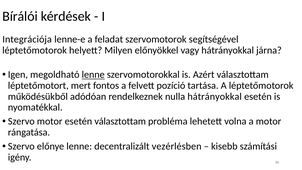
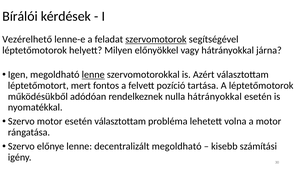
Integrációja: Integrációja -> Vezérelhető (27, 39)
szervomotorok underline: none -> present (156, 39)
decentralizált vezérlésben: vezérlésben -> megoldható (177, 146)
